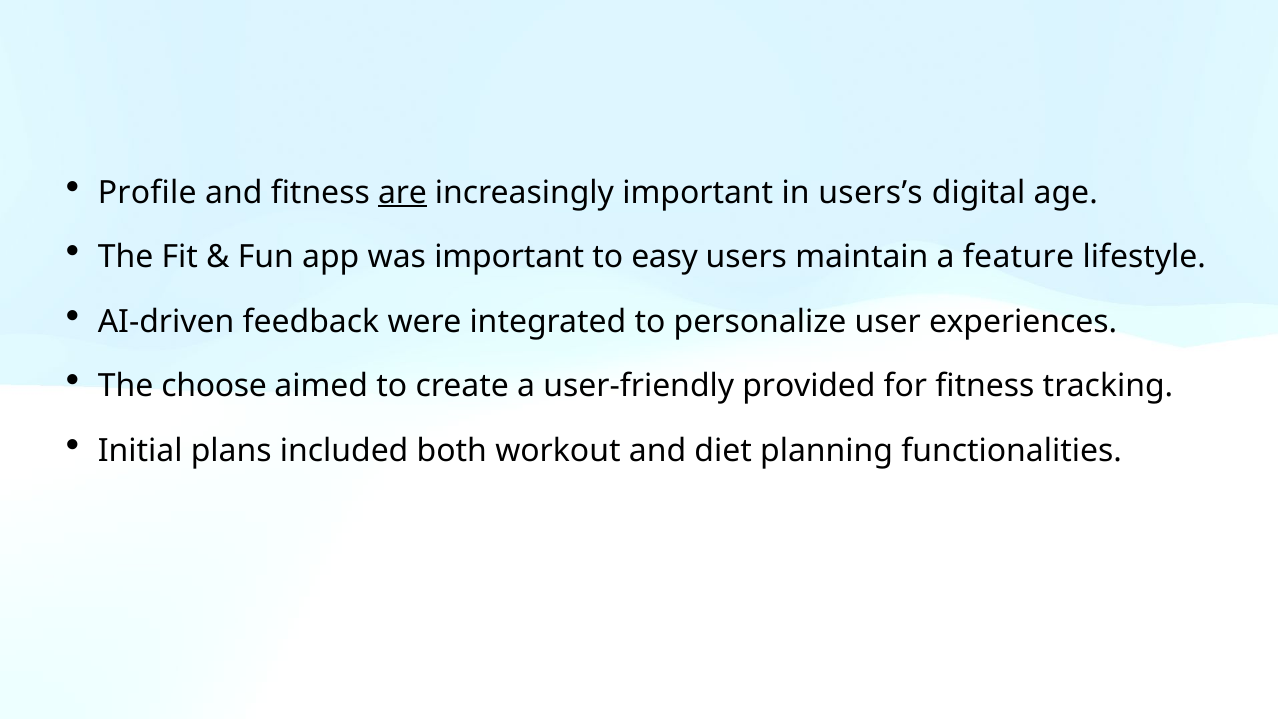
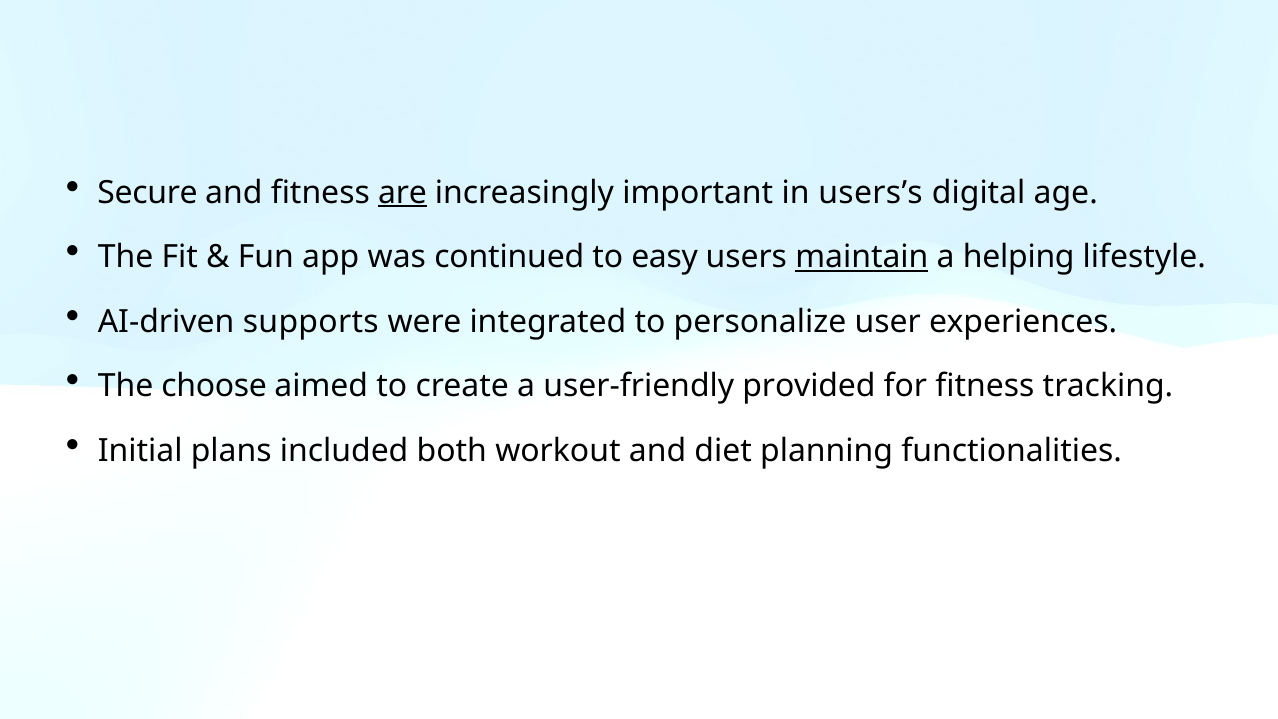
Profile: Profile -> Secure (148, 193)
was important: important -> continued (509, 257)
maintain underline: none -> present (862, 257)
feature: feature -> helping (1019, 257)
feedback: feedback -> supports (311, 322)
